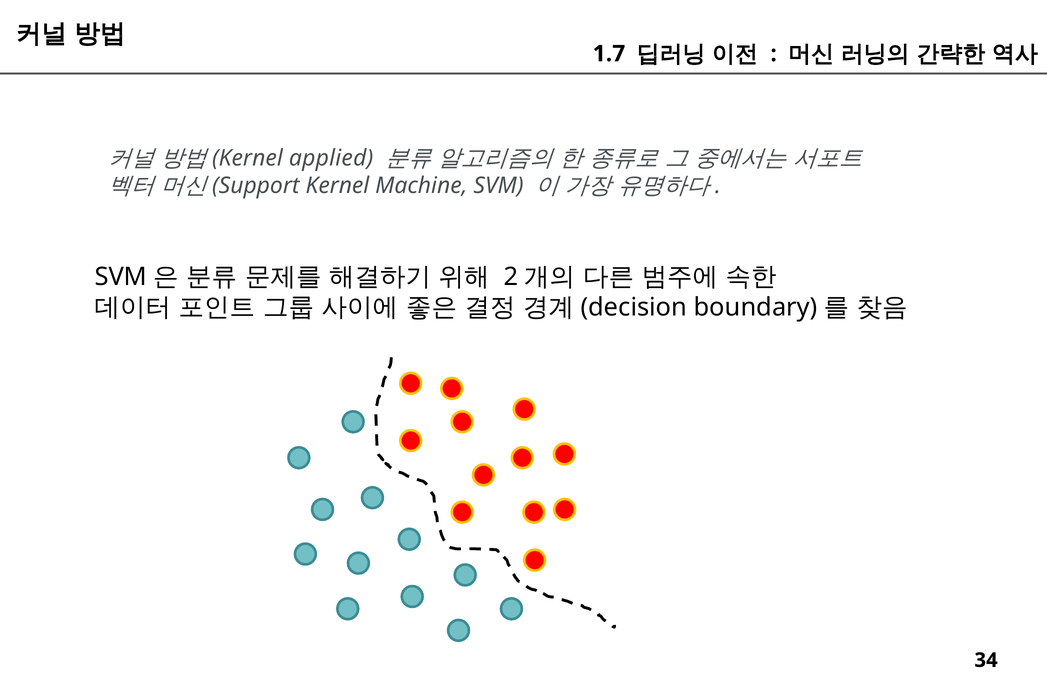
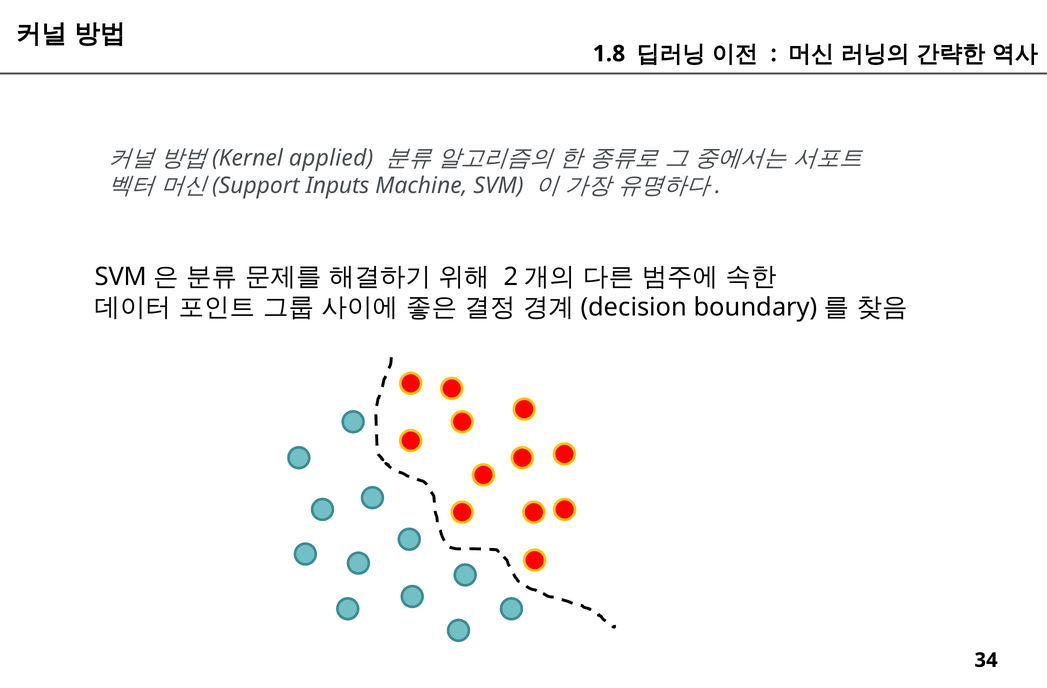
1.7: 1.7 -> 1.8 (609, 54)
Kernel: Kernel -> Inputs (337, 186)
